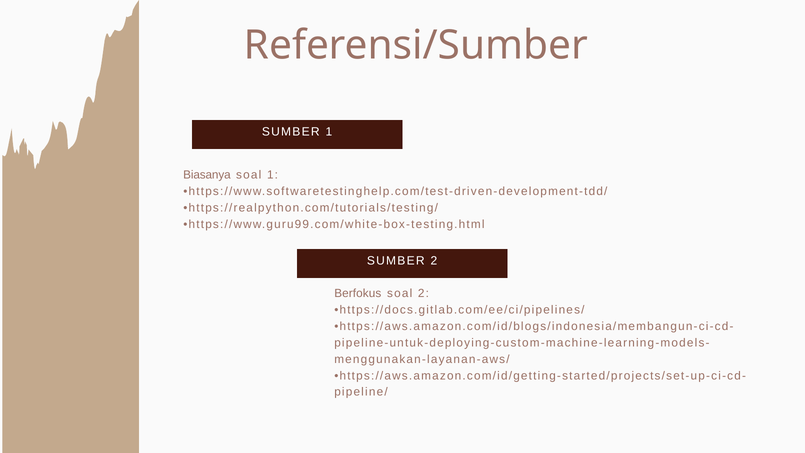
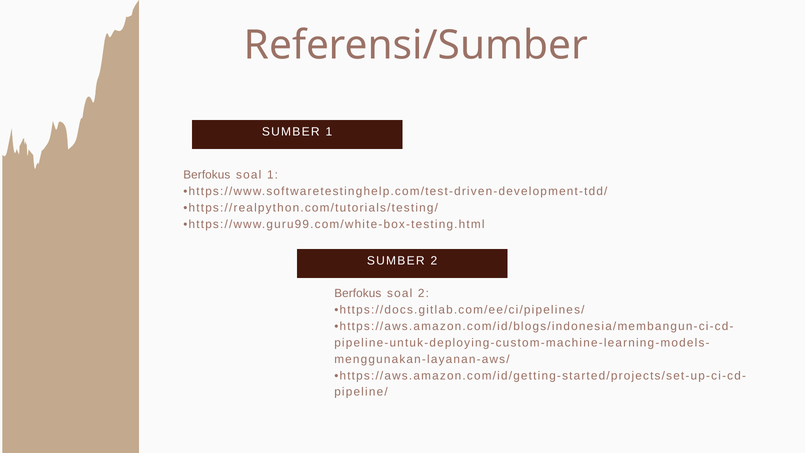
Biasanya: Biasanya -> Berfokus (207, 175)
